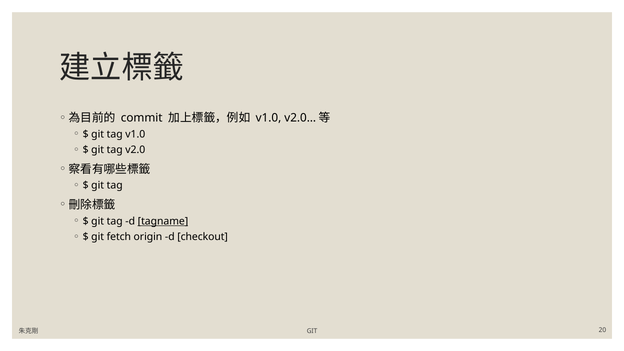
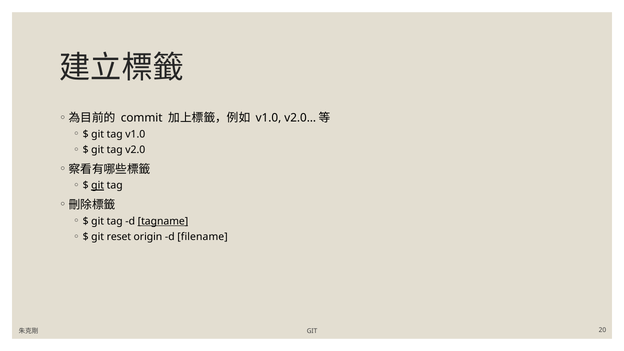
git underline: none -> present (98, 186)
fetch: fetch -> reset (119, 237)
checkout: checkout -> filename (203, 237)
